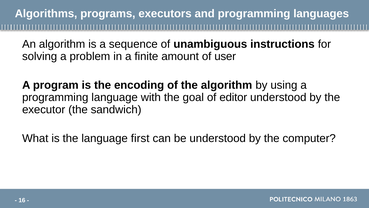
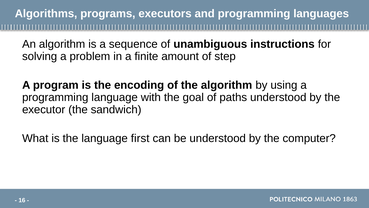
user: user -> step (225, 56)
editor: editor -> paths (233, 97)
